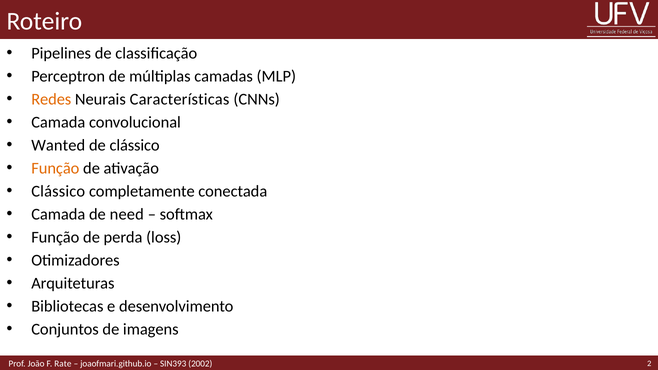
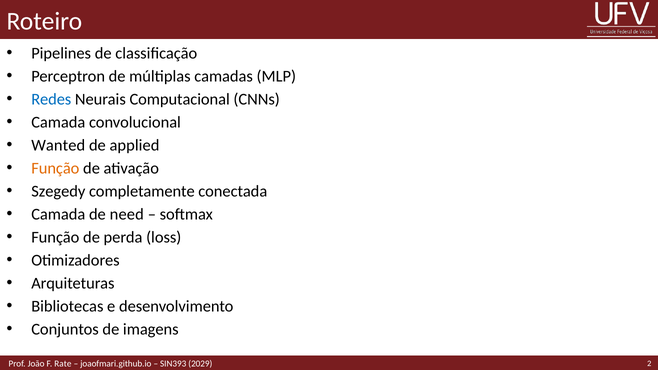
Redes colour: orange -> blue (51, 99)
Características: Características -> Computacional (180, 99)
de clássico: clássico -> applied (134, 145)
Clássico: Clássico -> Szegedy (58, 191)
2002: 2002 -> 2029 (200, 364)
